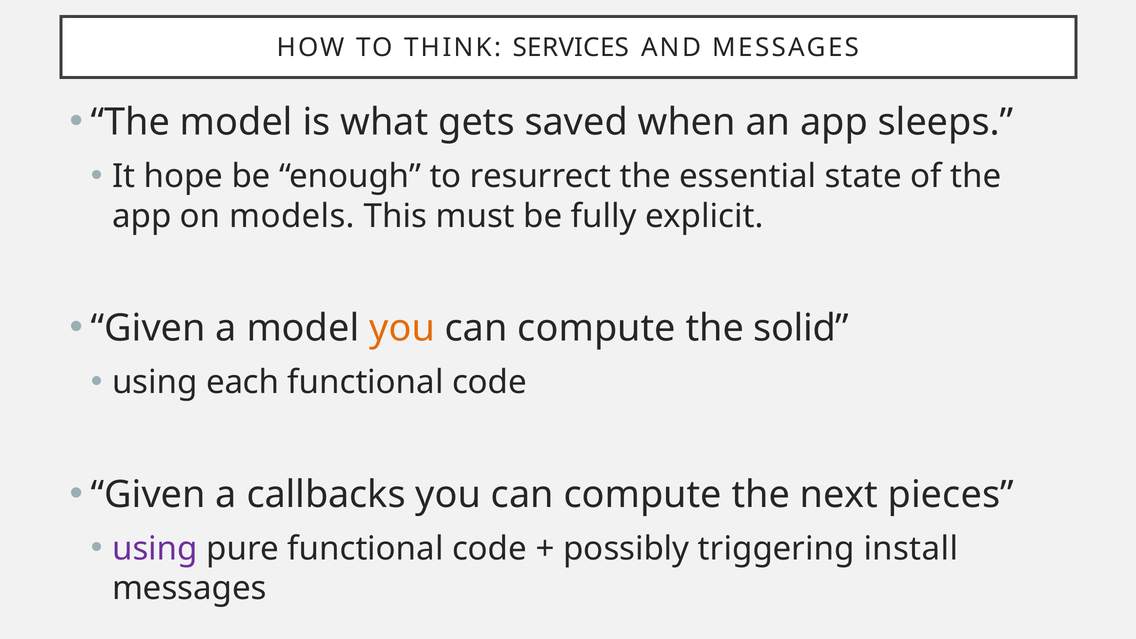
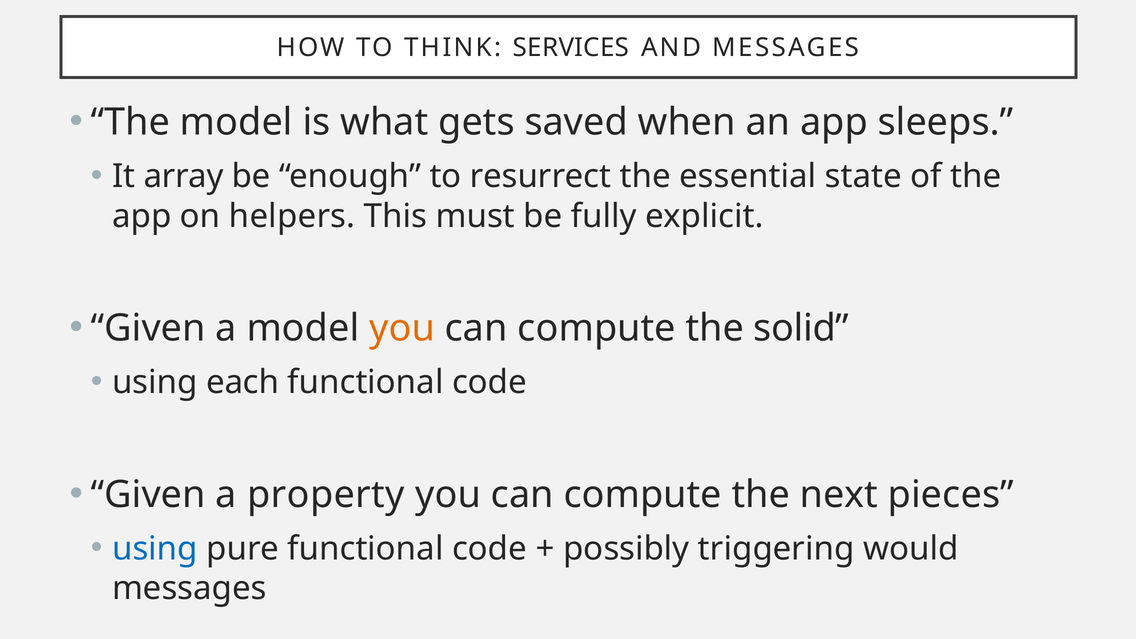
hope: hope -> array (184, 177)
models: models -> helpers (292, 216)
callbacks: callbacks -> property (326, 495)
using colour: purple -> blue (155, 549)
install: install -> would (911, 549)
